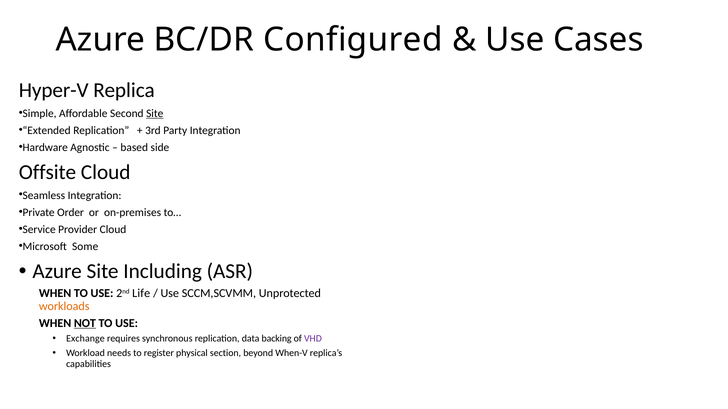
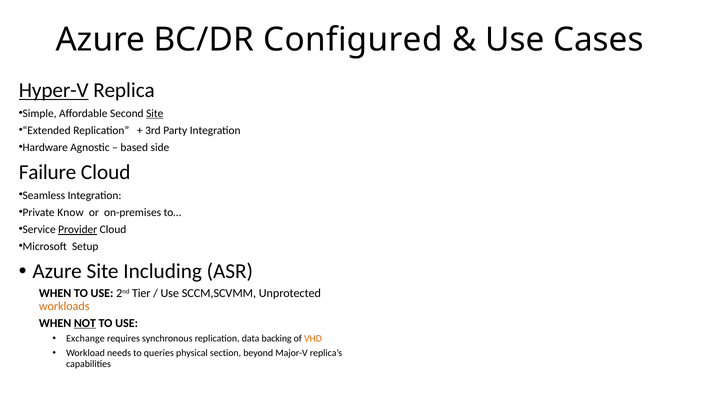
Hyper-V underline: none -> present (54, 90)
Offsite: Offsite -> Failure (48, 172)
Order: Order -> Know (70, 213)
Provider underline: none -> present (78, 230)
Some: Some -> Setup (85, 247)
Life: Life -> Tier (141, 293)
VHD colour: purple -> orange (313, 339)
register: register -> queries (159, 354)
When-V: When-V -> Major-V (291, 354)
